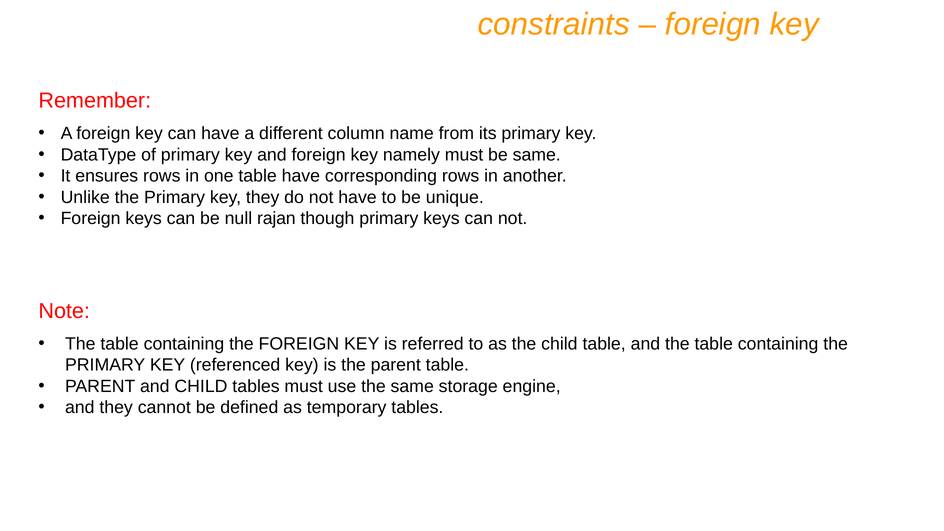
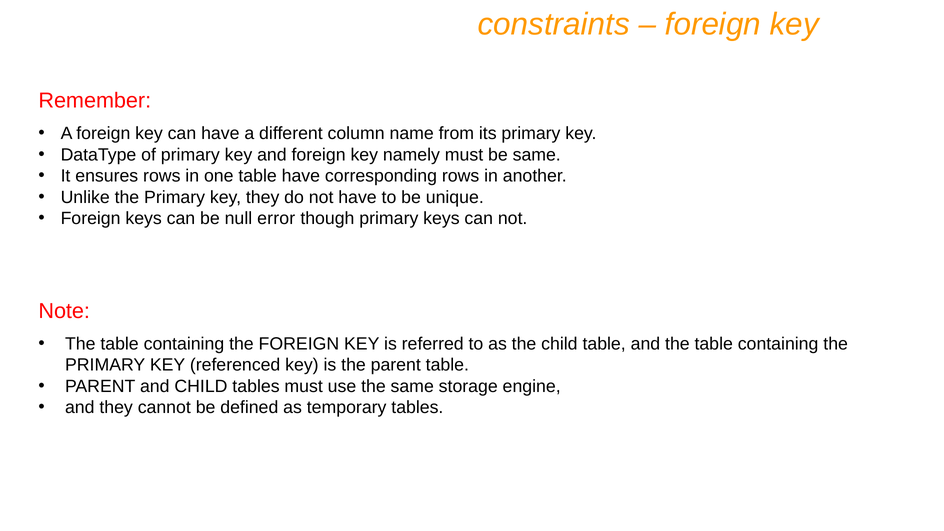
rajan: rajan -> error (276, 218)
